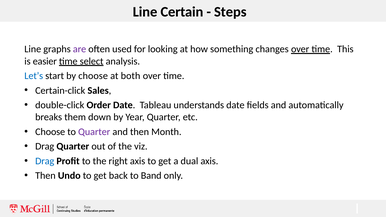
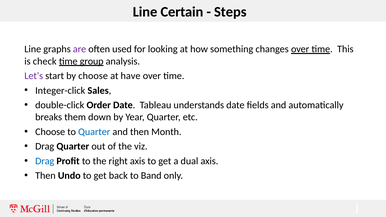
easier: easier -> check (45, 61)
select: select -> group (92, 61)
Let’s colour: blue -> purple (34, 76)
both: both -> have (131, 76)
Certain-click: Certain-click -> Integer-click (60, 91)
Quarter colour: purple -> blue (94, 132)
